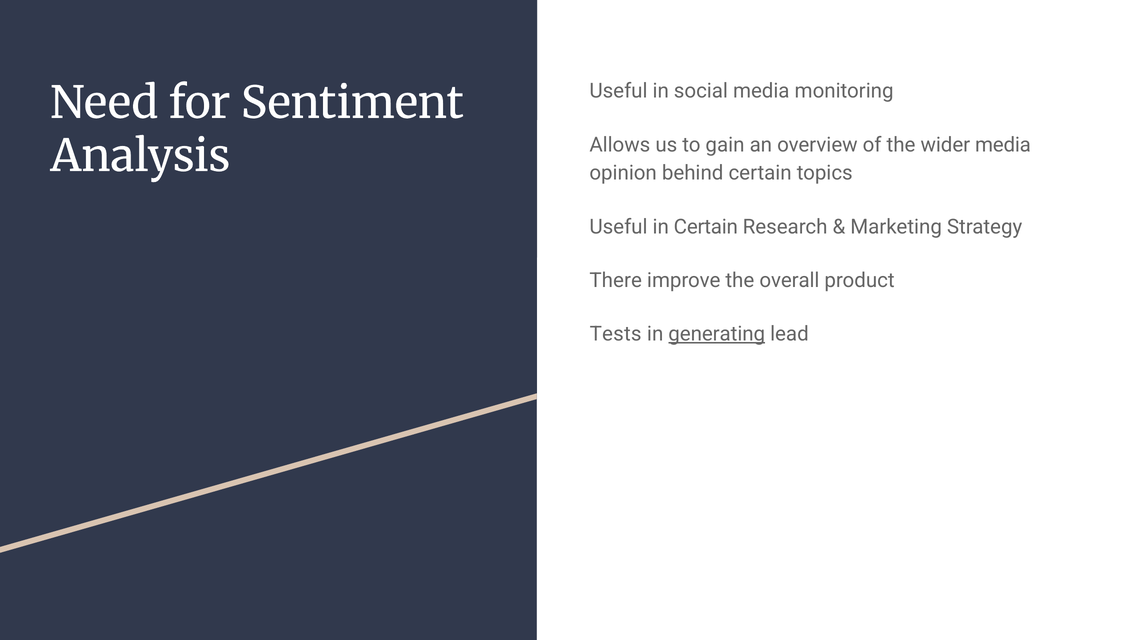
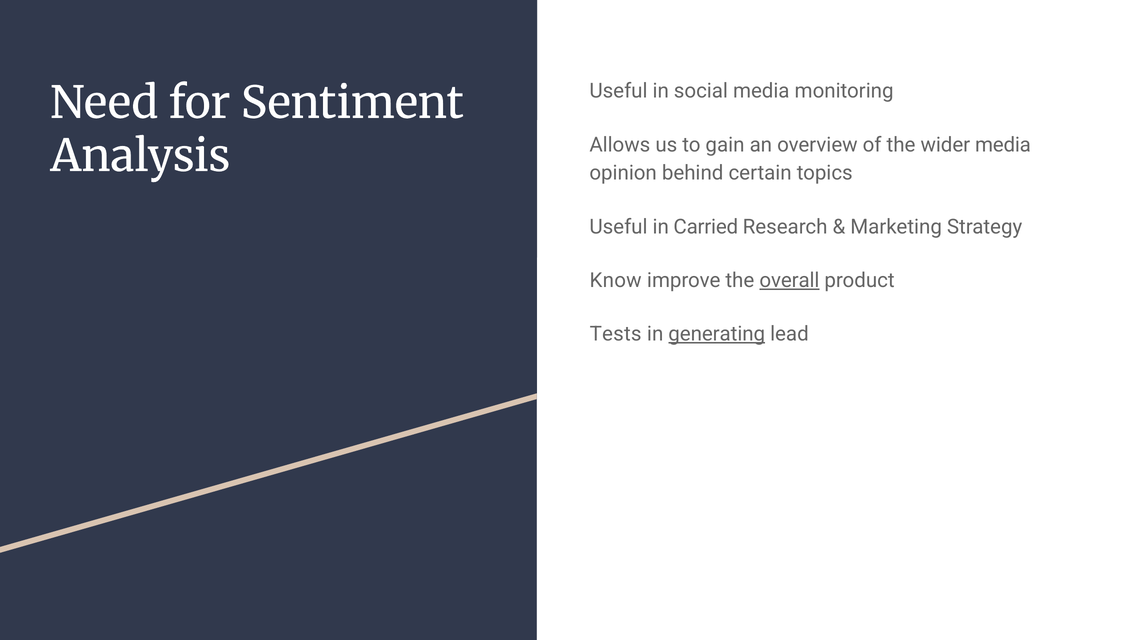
in Certain: Certain -> Carried (706, 227)
There: There -> Know (616, 280)
overall underline: none -> present (789, 280)
